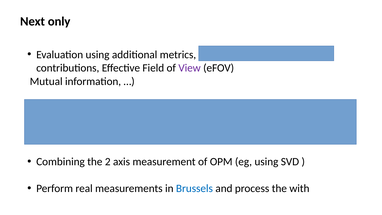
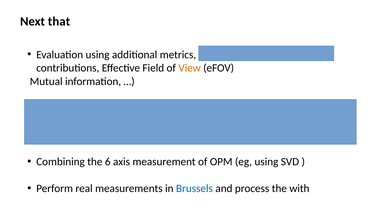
Next only: only -> that (59, 21)
View colour: purple -> orange (190, 68)
2: 2 -> 6 (108, 162)
